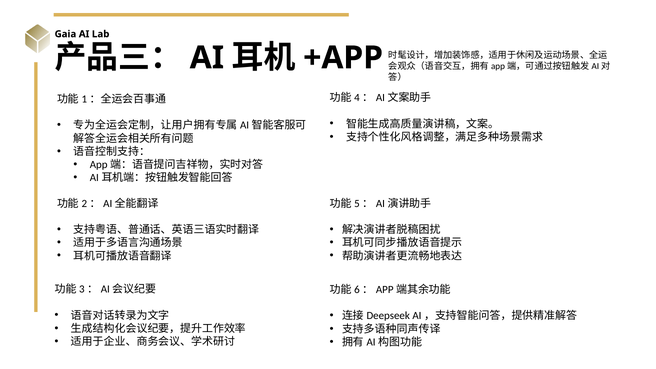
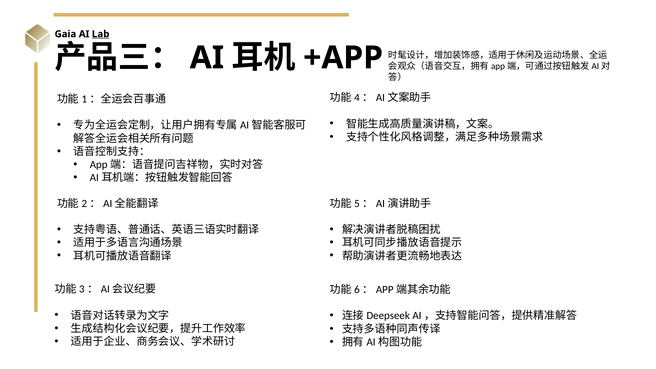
Lab underline: none -> present (101, 34)
